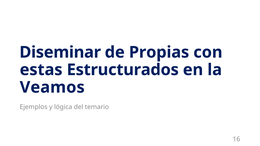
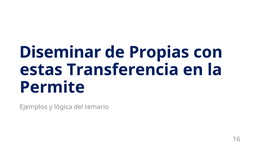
Estructurados: Estructurados -> Transferencia (123, 70)
Veamos: Veamos -> Permite (52, 87)
